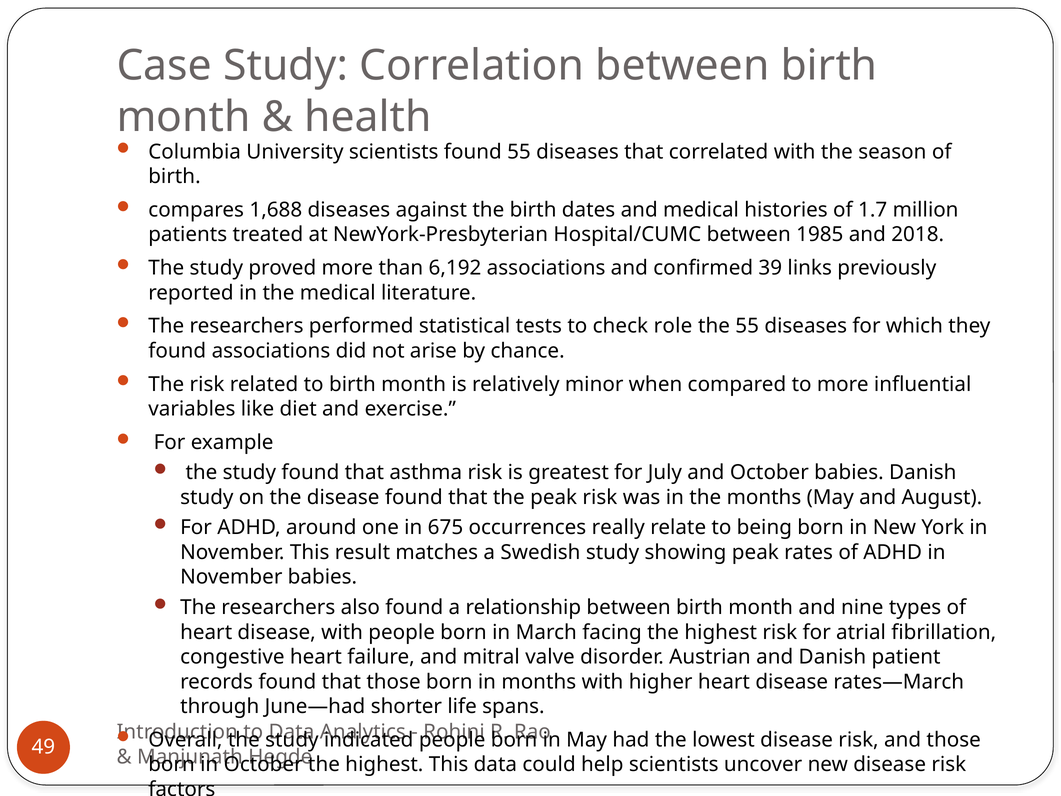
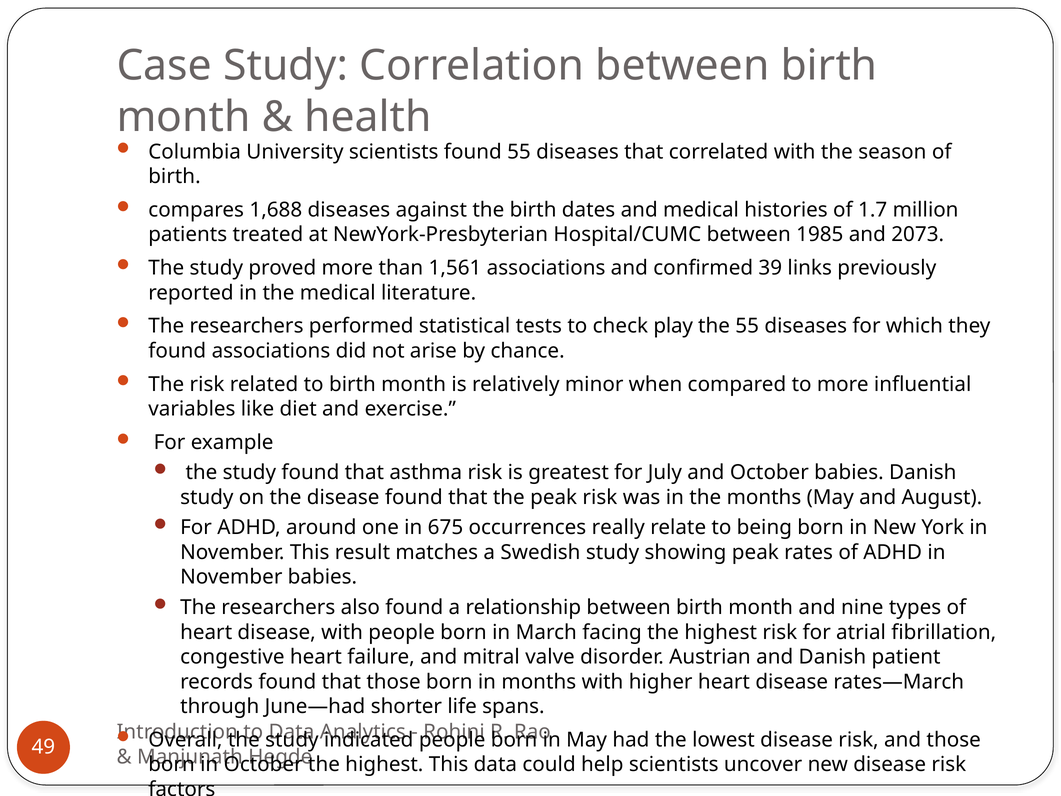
2018: 2018 -> 2073 (918, 235)
6,192: 6,192 -> 1,561 (455, 268)
role: role -> play (673, 326)
